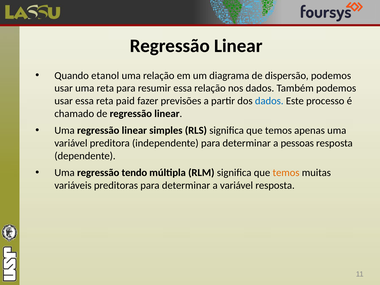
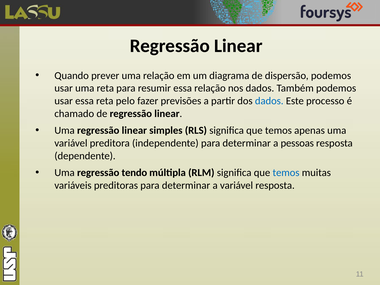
etanol: etanol -> prever (105, 76)
paid: paid -> pelo (125, 101)
temos colour: orange -> blue (286, 173)
